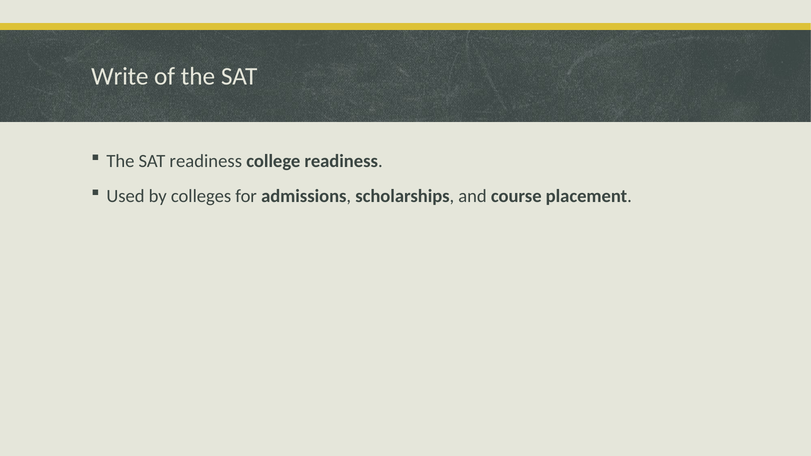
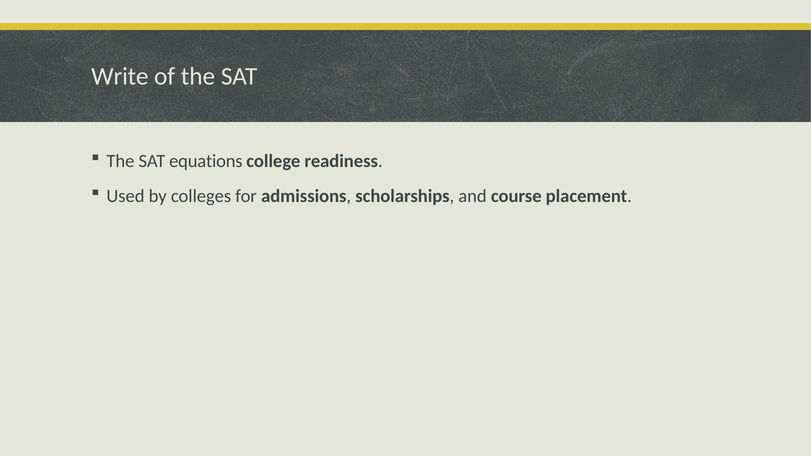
SAT readiness: readiness -> equations (206, 161)
